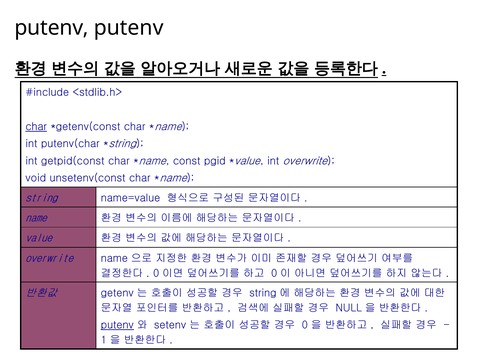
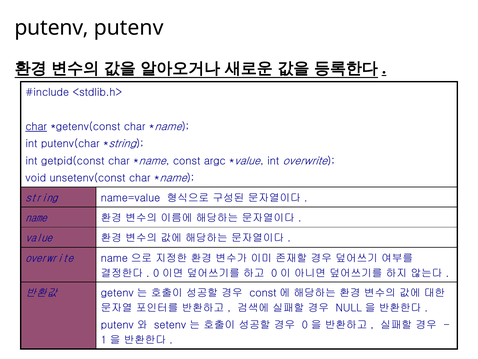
pgid: pgid -> argc (215, 161)
string: string -> const (263, 293)
putenv underline: present -> none (117, 325)
